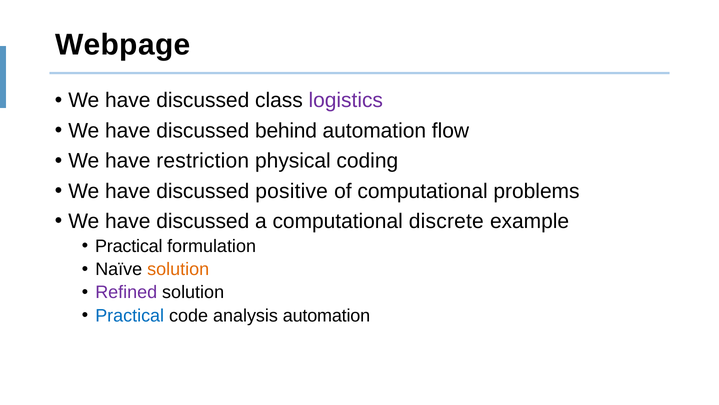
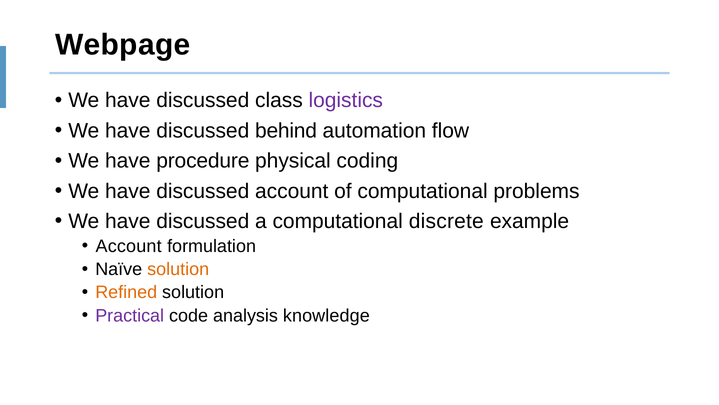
restriction: restriction -> procedure (203, 161)
discussed positive: positive -> account (292, 191)
Practical: Practical -> Account (129, 246)
Refined colour: purple -> orange (126, 292)
Practical colour: blue -> purple (130, 315)
analysis automation: automation -> knowledge (326, 315)
